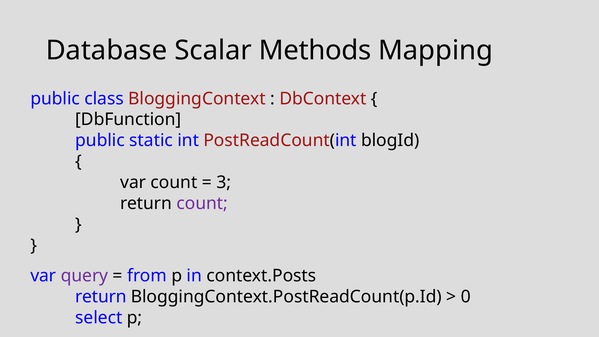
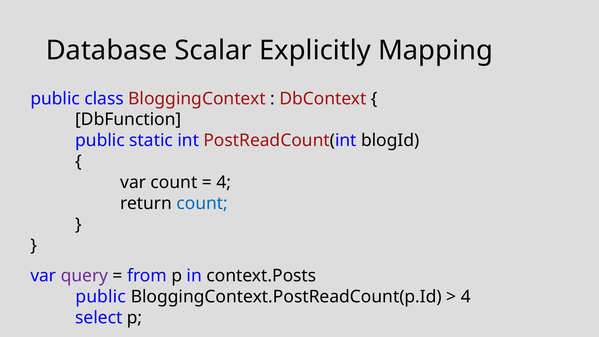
Methods: Methods -> Explicitly (315, 50)
3: 3 -> 4 (224, 182)
count colour: purple -> blue (202, 203)
return: return -> public (101, 297)
0: 0 -> 4 (466, 297)
